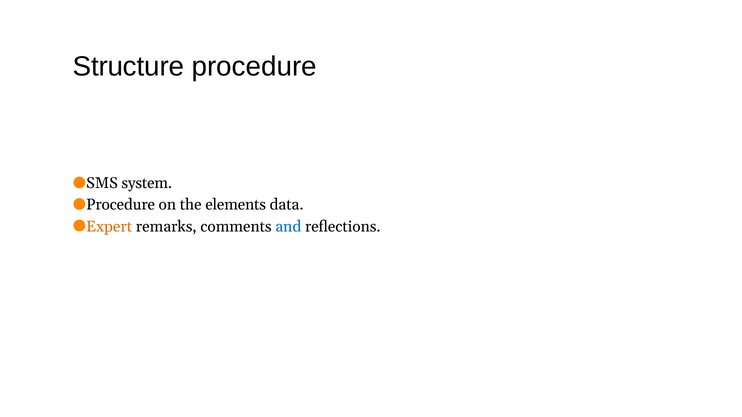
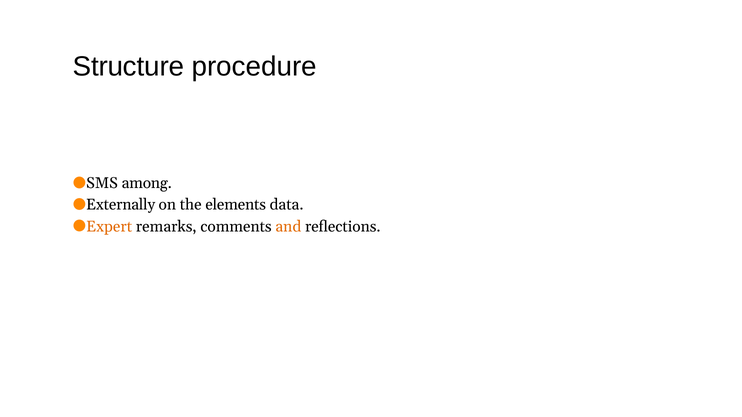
system: system -> among (147, 183)
Procedure: Procedure -> Externally (121, 205)
and colour: blue -> orange (288, 227)
